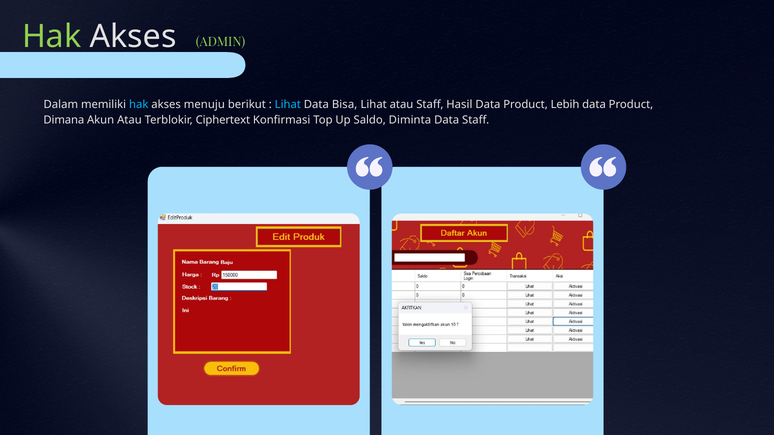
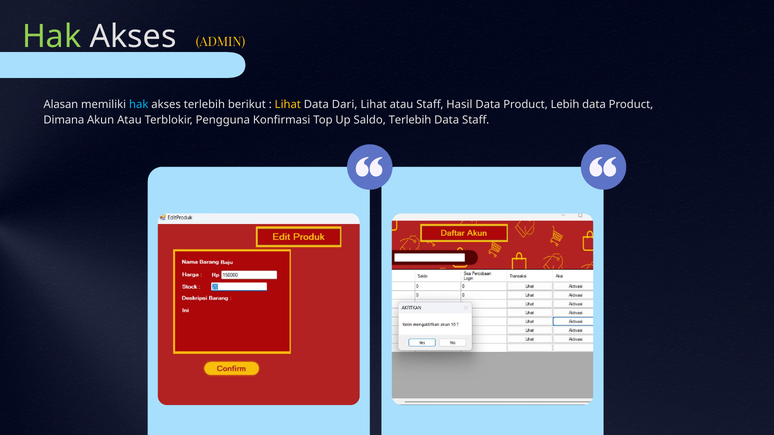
ADMIN colour: light green -> yellow (221, 42)
Dalam: Dalam -> Alasan (61, 104)
akses menuju: menuju -> terlebih (204, 104)
Lihat colour: light blue -> yellow (288, 104)
Bisa: Bisa -> Dari (345, 104)
Ciphertext: Ciphertext -> Pengguna (223, 120)
Saldo Diminta: Diminta -> Terlebih (410, 120)
